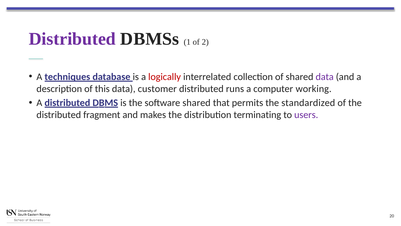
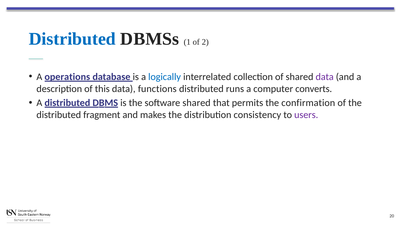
Distributed colour: purple -> blue (72, 39)
techniques: techniques -> operations (67, 77)
logically colour: red -> blue (165, 77)
customer: customer -> functions (157, 89)
working: working -> converts (314, 89)
standardized: standardized -> confirmation (308, 103)
terminating: terminating -> consistency (257, 115)
